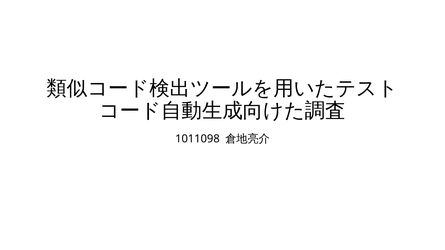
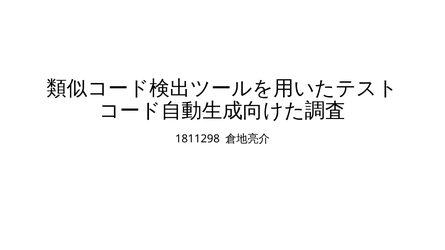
1011098: 1011098 -> 1811298 (197, 139)
